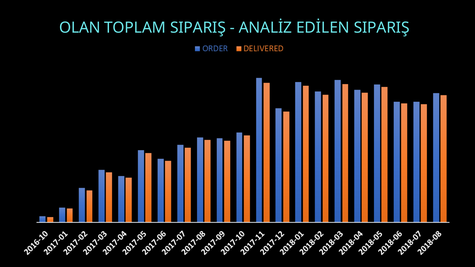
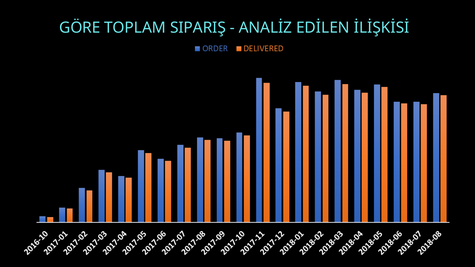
OLAN: OLAN -> GÖRE (80, 28)
EDİLEN SIPARIŞ: SIPARIŞ -> İLİŞKİSİ (382, 28)
